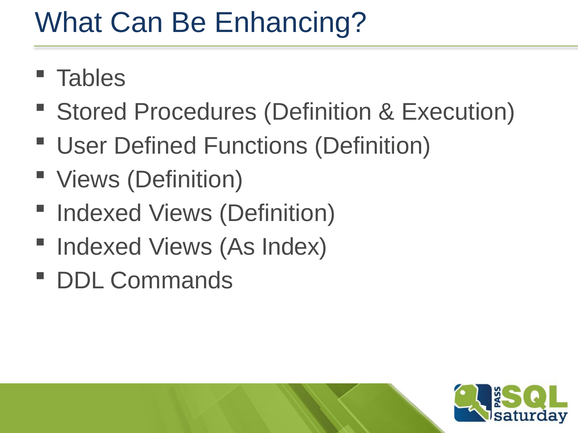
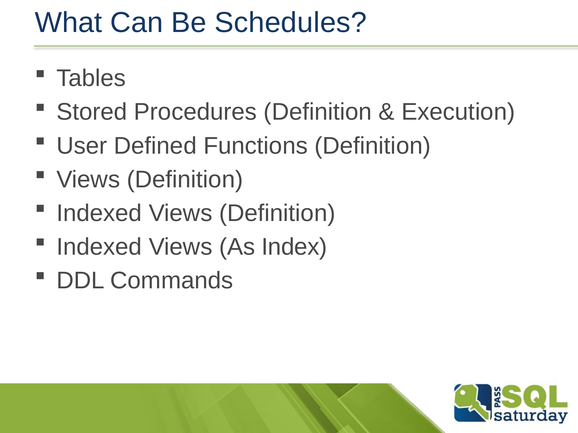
Enhancing: Enhancing -> Schedules (291, 23)
